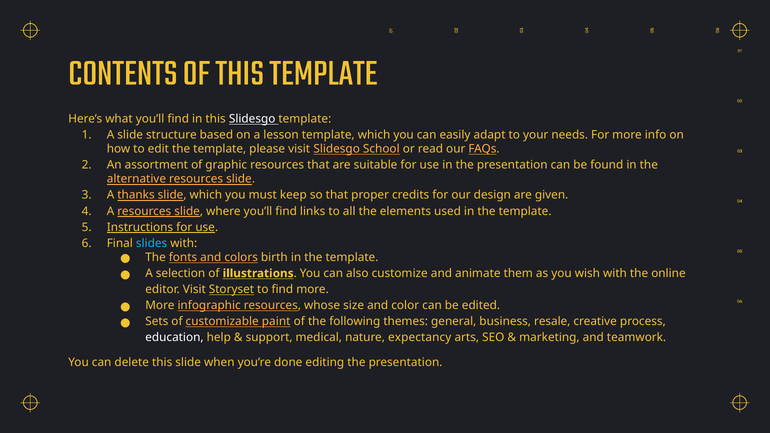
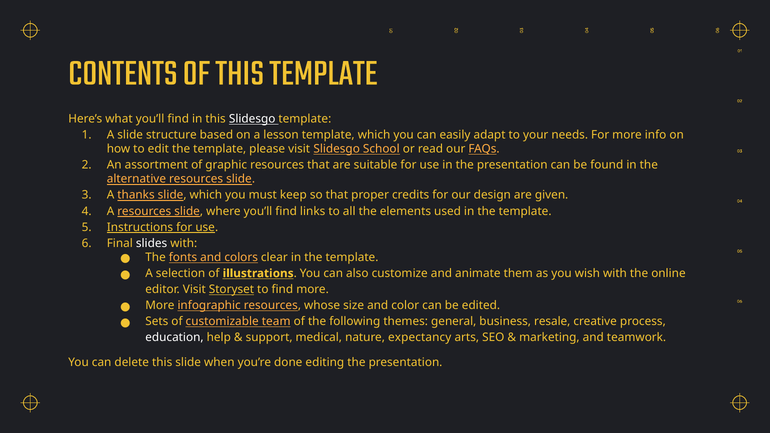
slides colour: light blue -> white (152, 243)
birth: birth -> clear (274, 257)
paint: paint -> team (276, 322)
